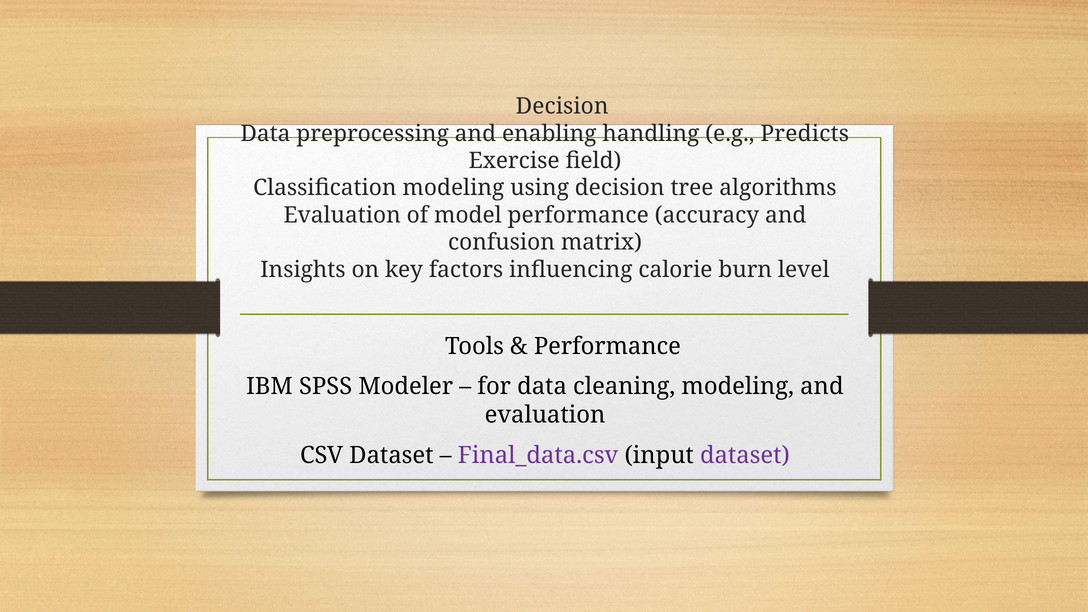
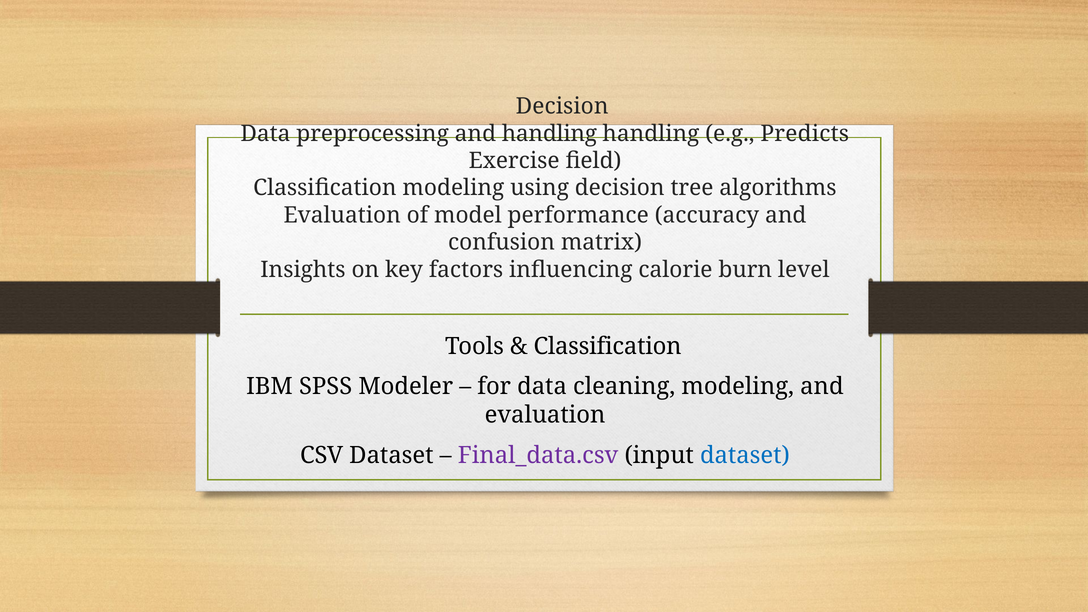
and enabling: enabling -> handling (549, 134)
Performance: Performance -> Classification (608, 346)
dataset colour: purple -> blue (745, 455)
